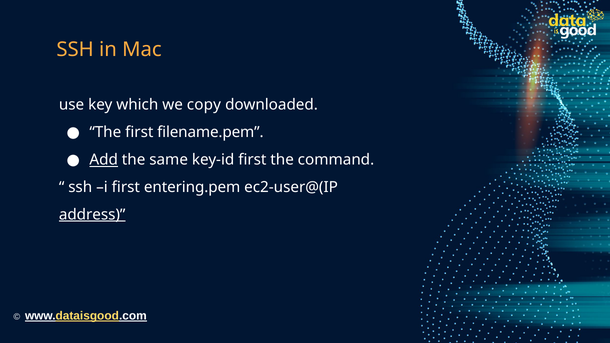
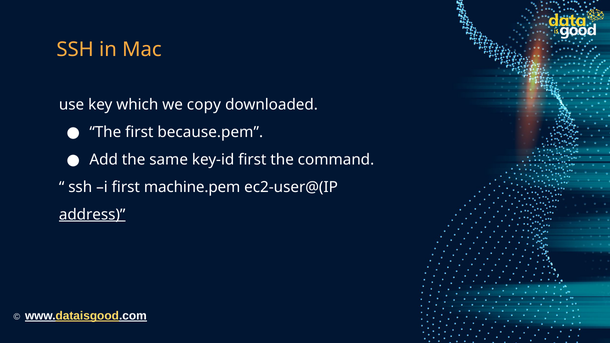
filename.pem: filename.pem -> because.pem (210, 132)
Add underline: present -> none (104, 160)
entering.pem: entering.pem -> machine.pem (192, 187)
